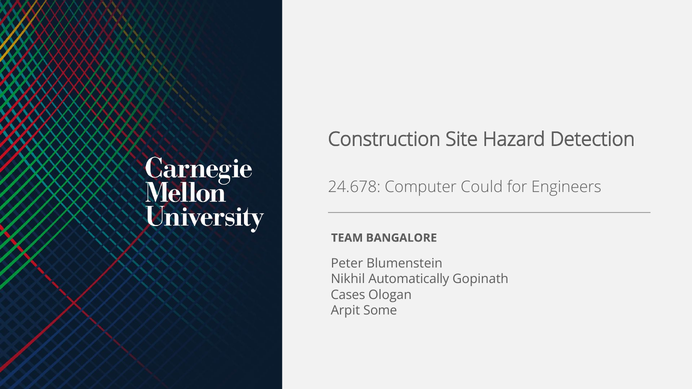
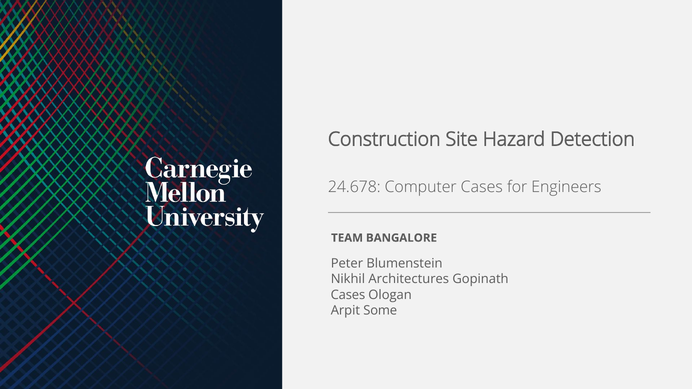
Computer Could: Could -> Cases (482, 187)
Automatically: Automatically -> Architectures (409, 279)
